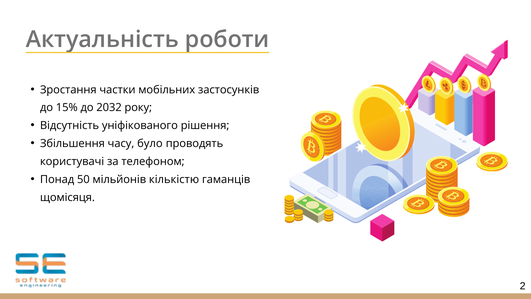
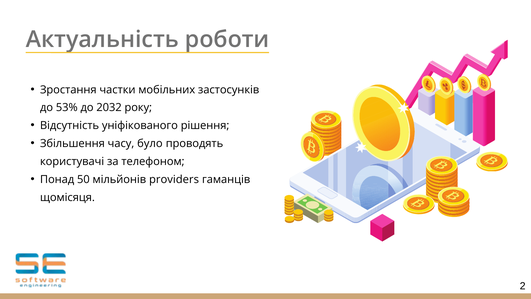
15%: 15% -> 53% (67, 108)
кількістю: кількістю -> providers (174, 179)
